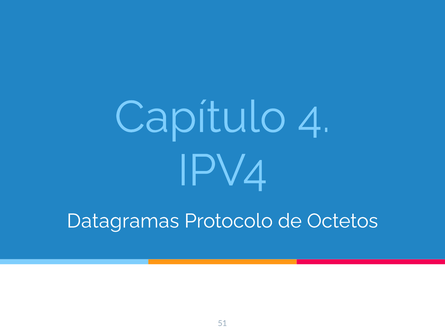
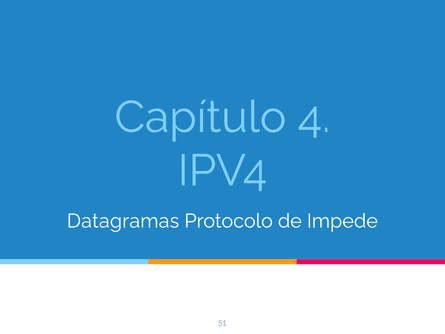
Octetos: Octetos -> Impede (342, 221)
